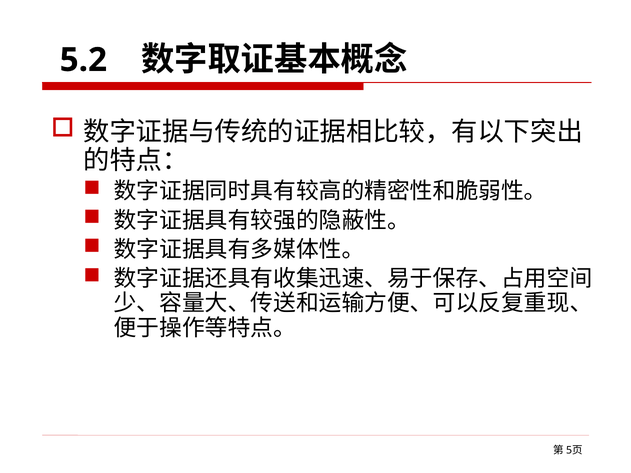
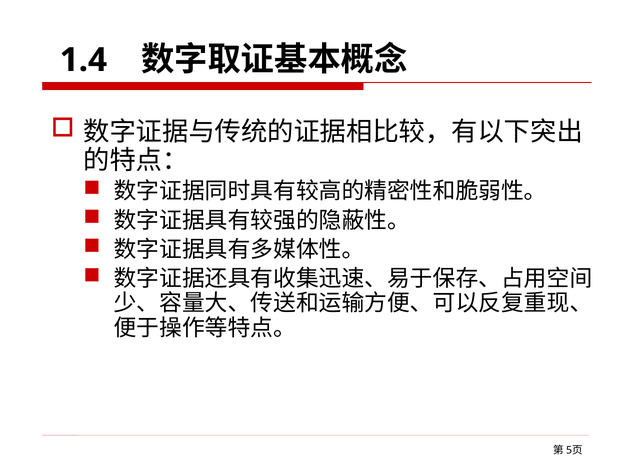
5.2: 5.2 -> 1.4 (83, 60)
